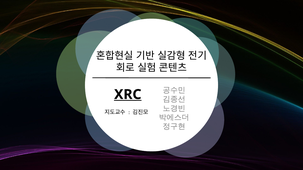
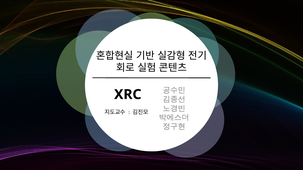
XRC underline: present -> none (128, 95)
